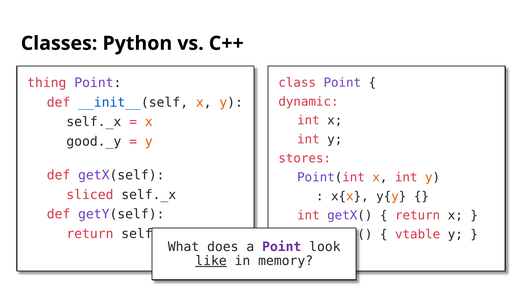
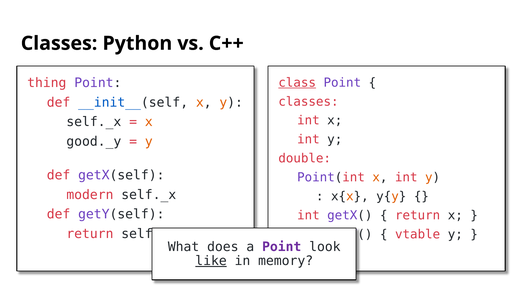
class underline: none -> present (297, 82)
dynamic: dynamic -> classes (308, 101)
stores: stores -> double (305, 158)
sliced: sliced -> modern (90, 194)
